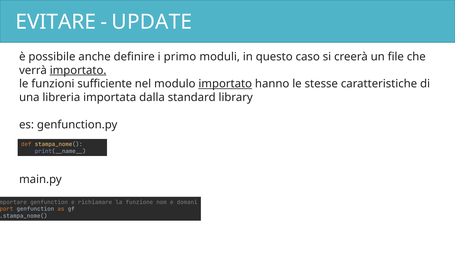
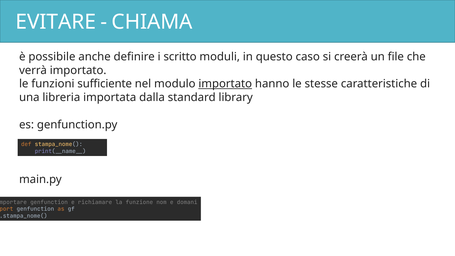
UPDATE: UPDATE -> CHIAMA (152, 22)
primo: primo -> scritto (180, 57)
importato underline: present -> none (78, 70)
